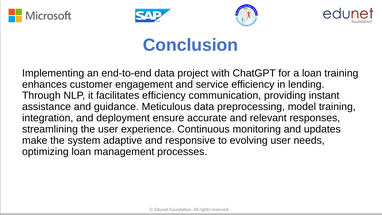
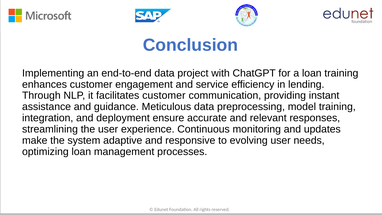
facilitates efficiency: efficiency -> customer (164, 95)
